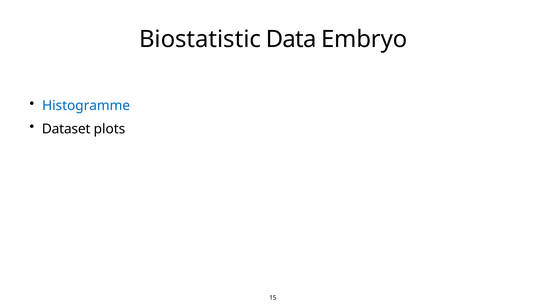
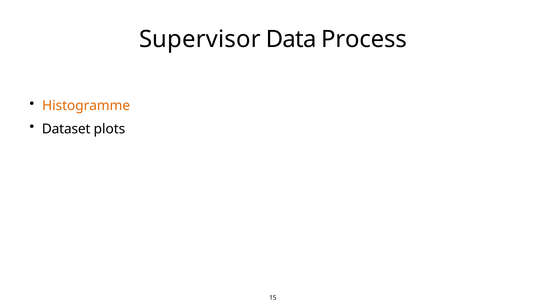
Biostatistic: Biostatistic -> Supervisor (200, 39)
Embryo: Embryo -> Process (364, 39)
Histogramme colour: blue -> orange (86, 106)
